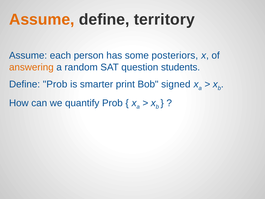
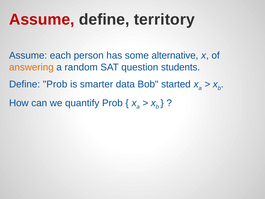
Assume colour: orange -> red (42, 20)
posteriors: posteriors -> alternative (175, 55)
print: print -> data (125, 84)
signed: signed -> started (176, 84)
